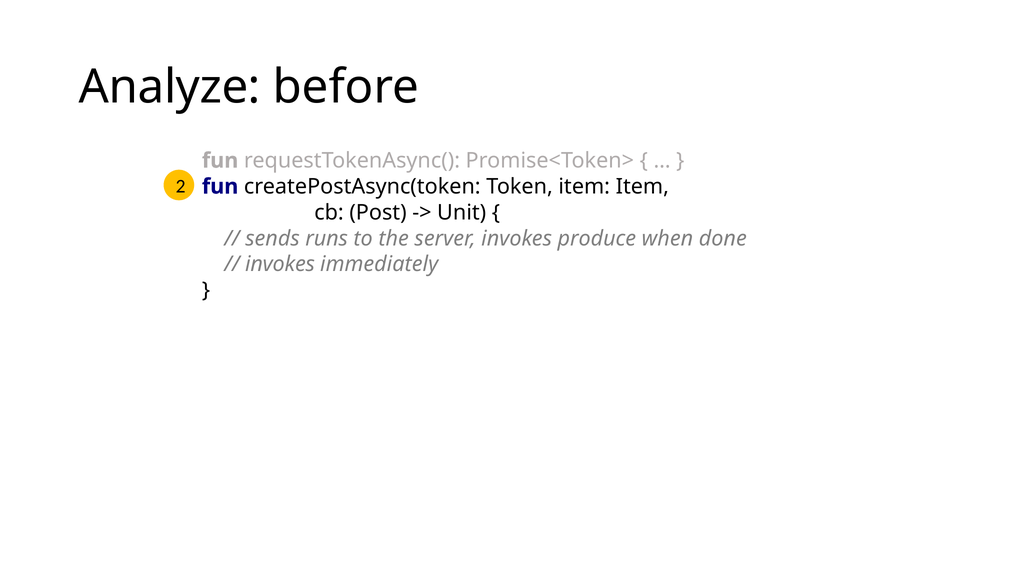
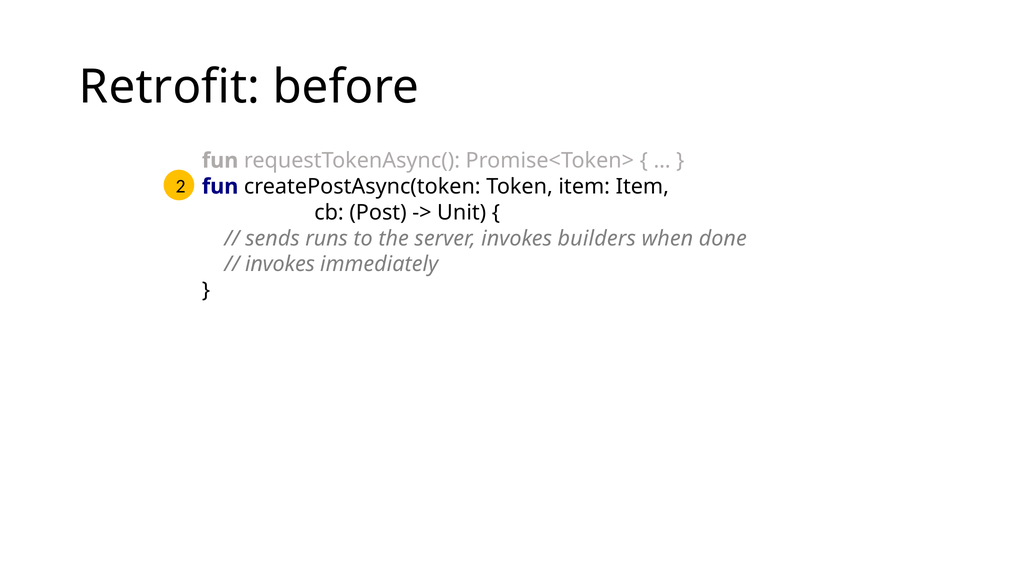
Analyze: Analyze -> Retrofit (170, 87)
produce: produce -> builders (597, 238)
